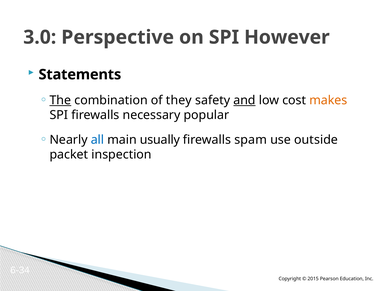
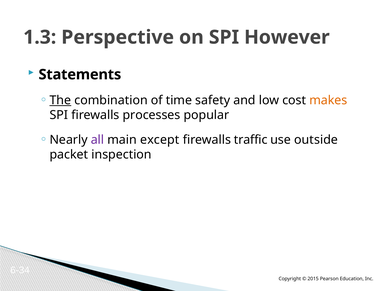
3.0: 3.0 -> 1.3 (40, 37)
they: they -> time (179, 100)
and underline: present -> none (245, 100)
necessary: necessary -> processes (152, 115)
all colour: blue -> purple (97, 140)
usually: usually -> except (160, 140)
spam: spam -> traffic (251, 140)
